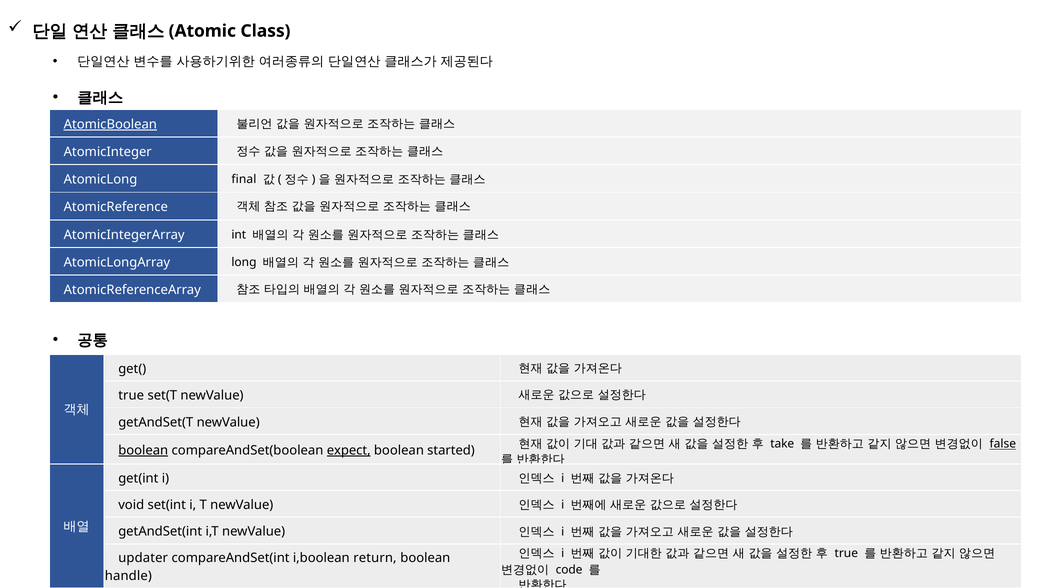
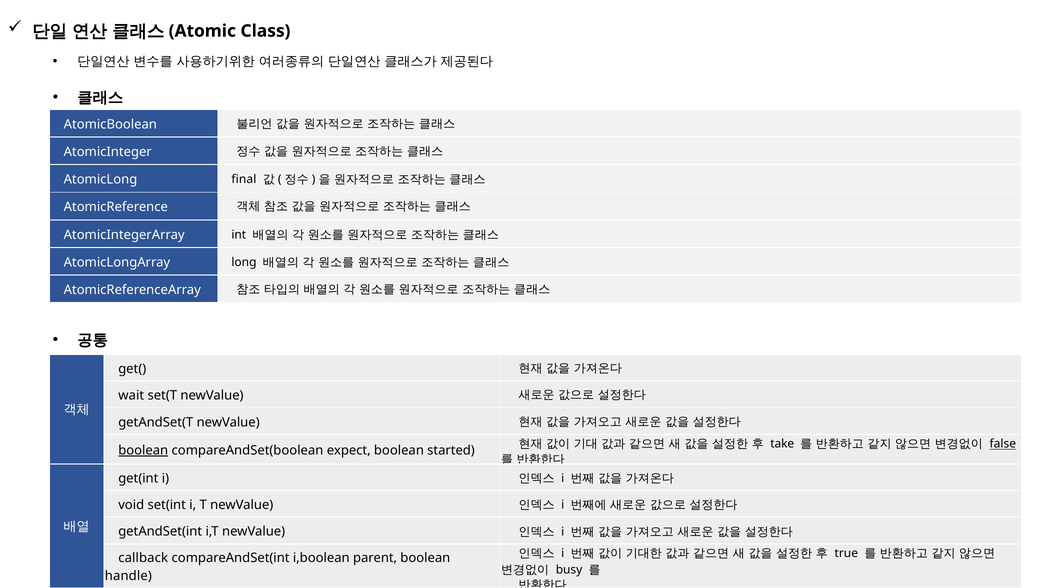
AtomicBoolean underline: present -> none (110, 125)
true: true -> wait (131, 396)
expect underline: present -> none (349, 451)
updater: updater -> callback (143, 558)
return: return -> parent (375, 558)
code: code -> busy (569, 570)
